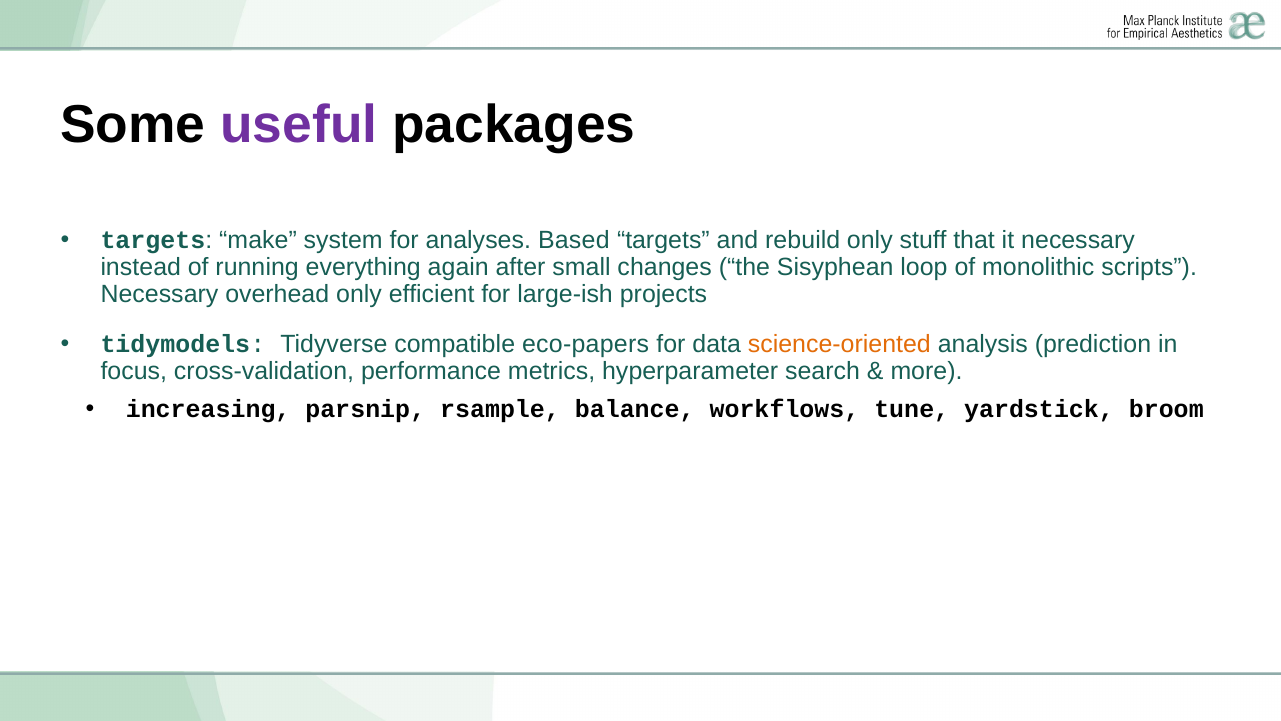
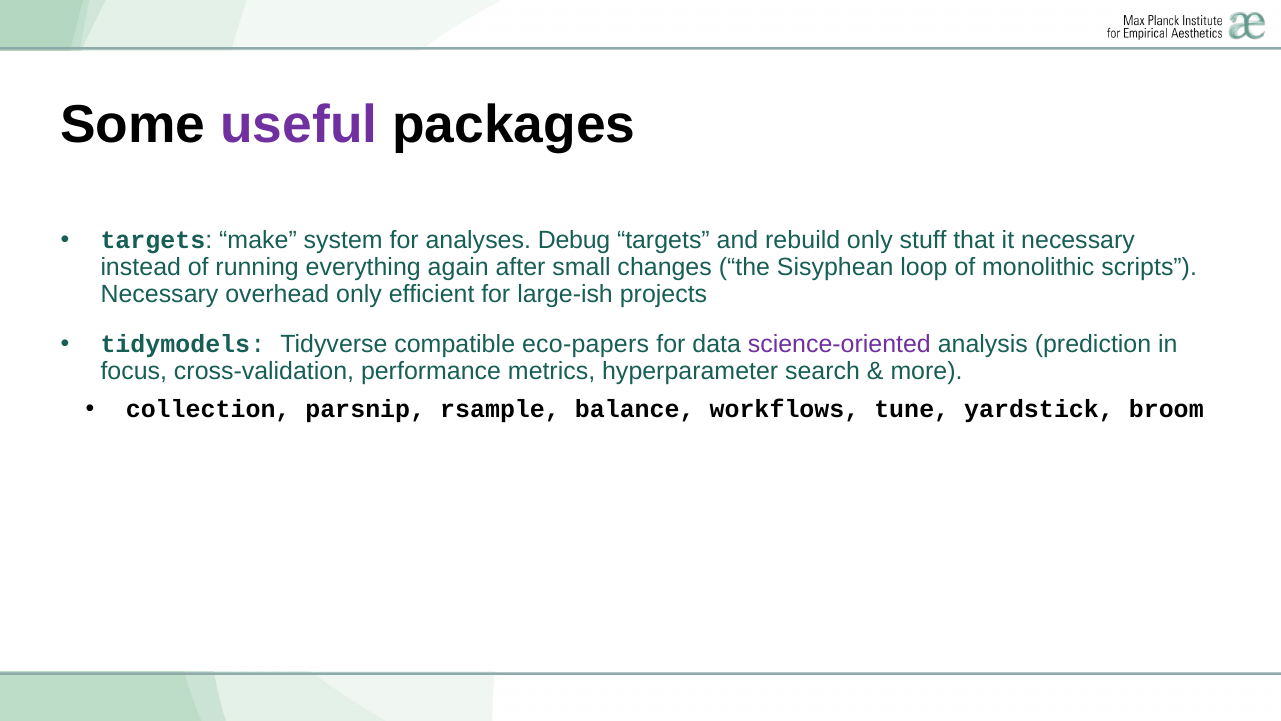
Based: Based -> Debug (574, 240)
science-oriented colour: orange -> purple (839, 344)
increasing: increasing -> collection (208, 409)
